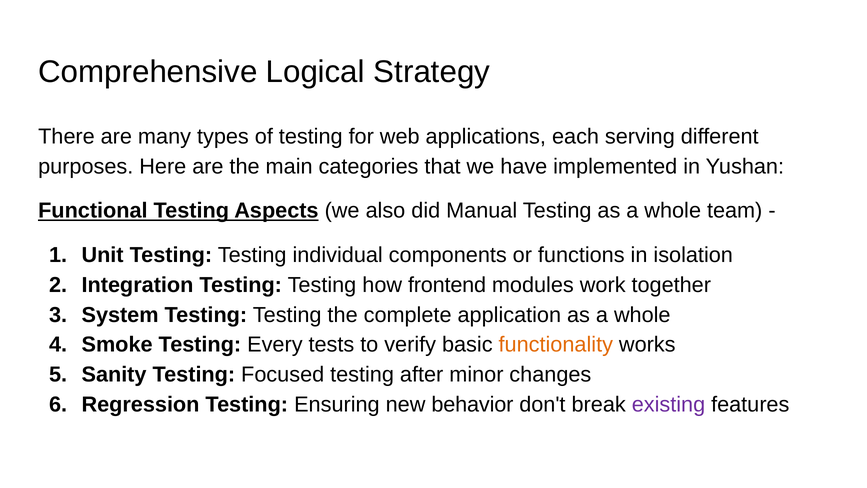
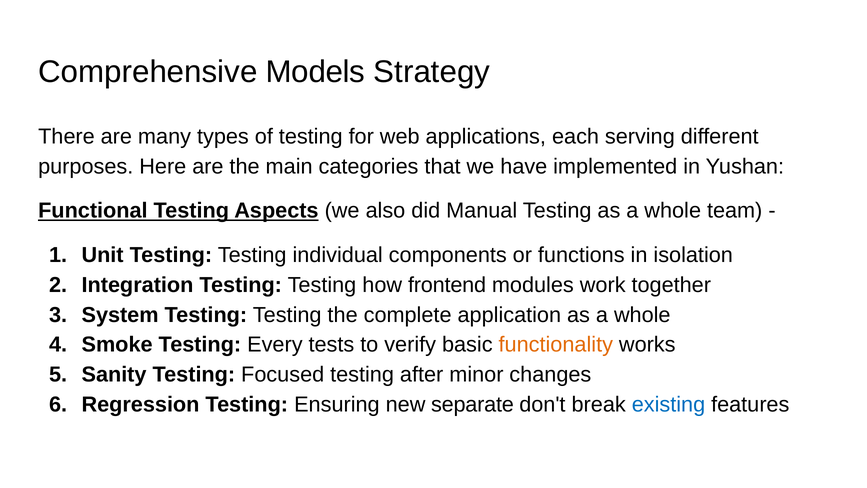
Logical: Logical -> Models (315, 72)
behavior: behavior -> separate (472, 404)
existing colour: purple -> blue (668, 404)
